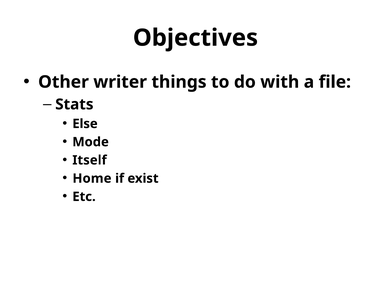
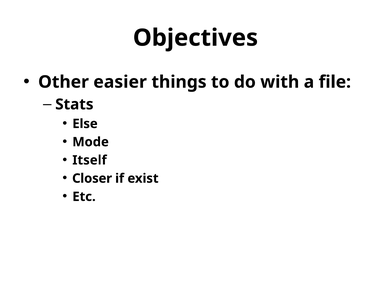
writer: writer -> easier (120, 82)
Home: Home -> Closer (92, 179)
